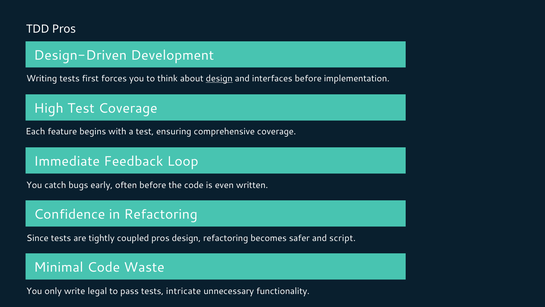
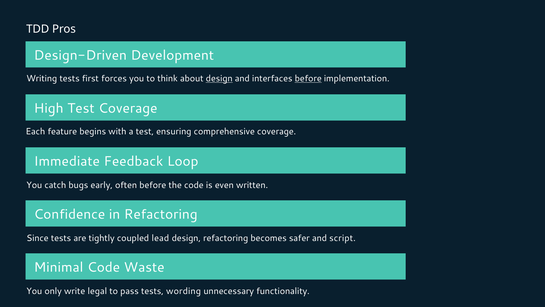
before underline: none -> present (308, 78)
coupled pros: pros -> lead (160, 238)
intricate: intricate -> wording (184, 291)
